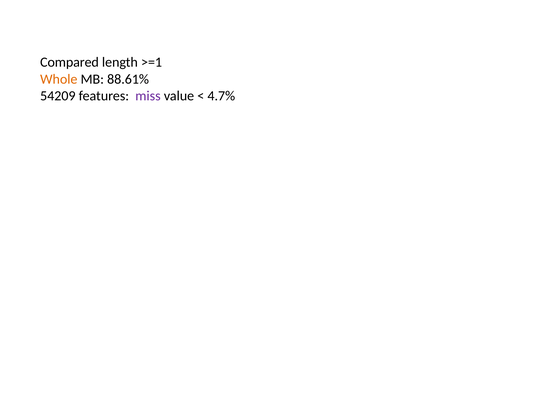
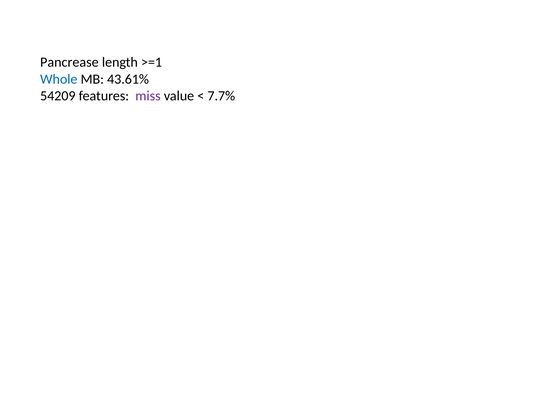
Compared: Compared -> Pancrease (69, 62)
Whole colour: orange -> blue (59, 79)
88.61%: 88.61% -> 43.61% (128, 79)
4.7%: 4.7% -> 7.7% (221, 96)
